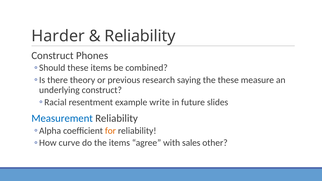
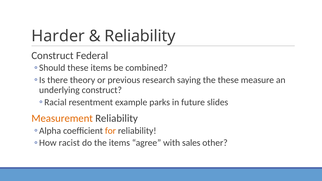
Phones: Phones -> Federal (92, 56)
write: write -> parks (160, 102)
Measurement colour: blue -> orange (62, 119)
curve: curve -> racist (69, 143)
